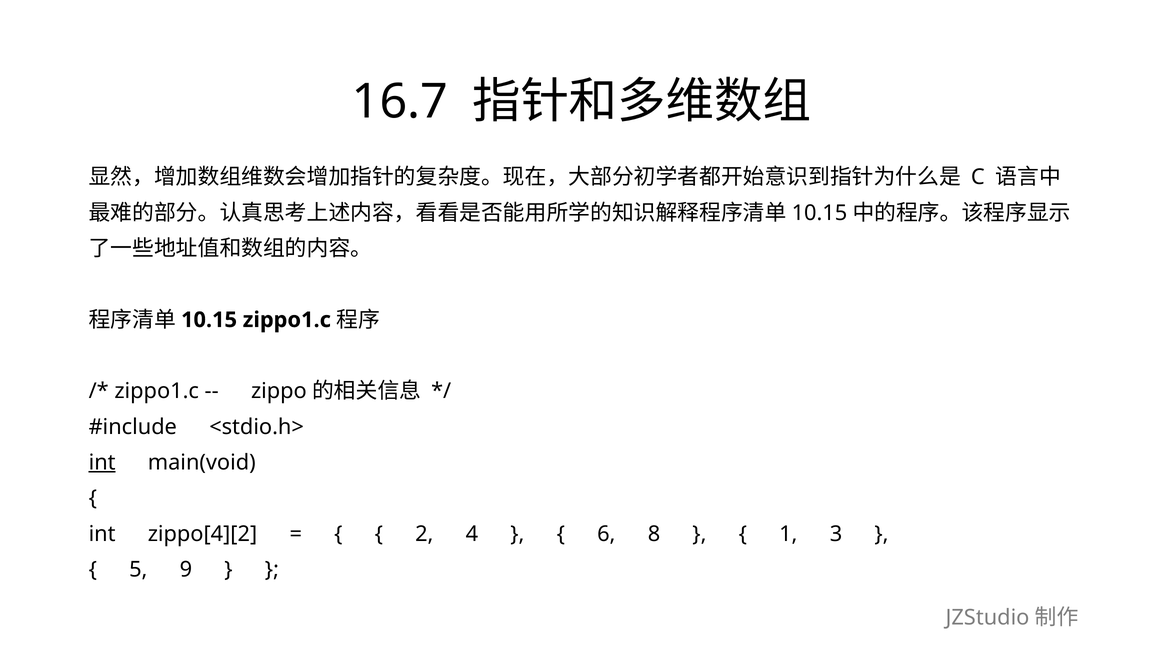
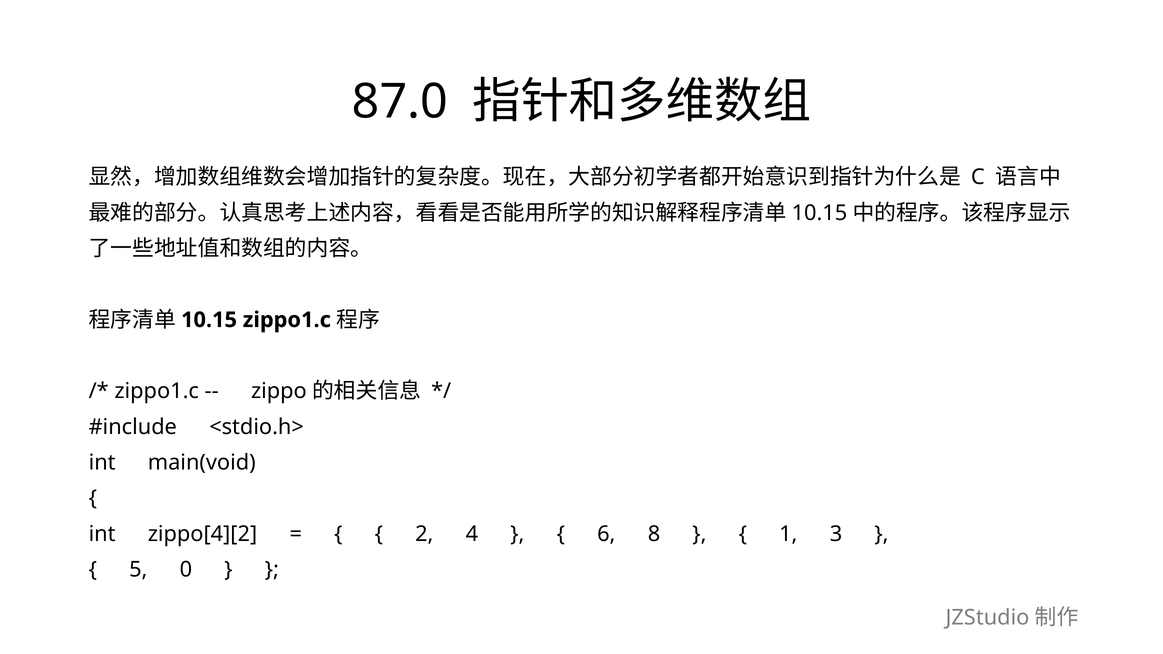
16.7: 16.7 -> 87.0 (400, 102)
int underline: present -> none (102, 463)
9: 9 -> 0 (186, 570)
